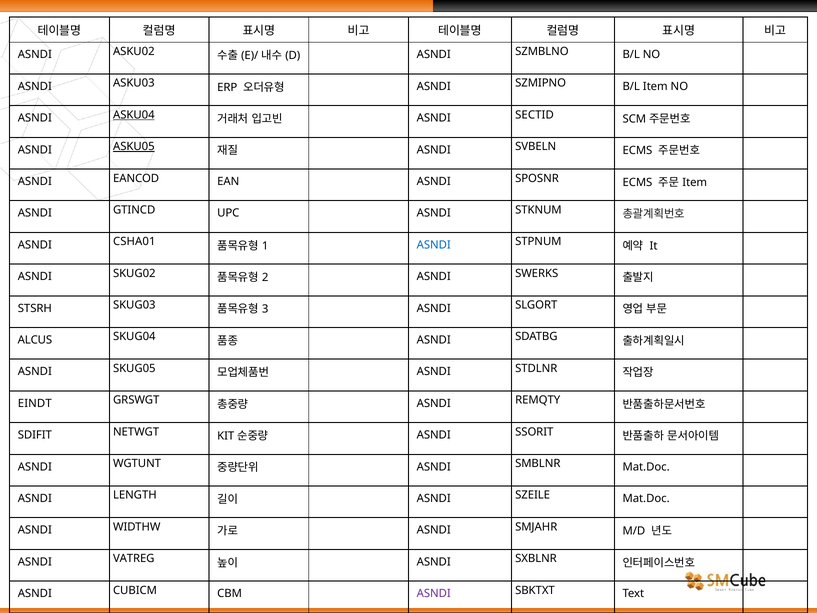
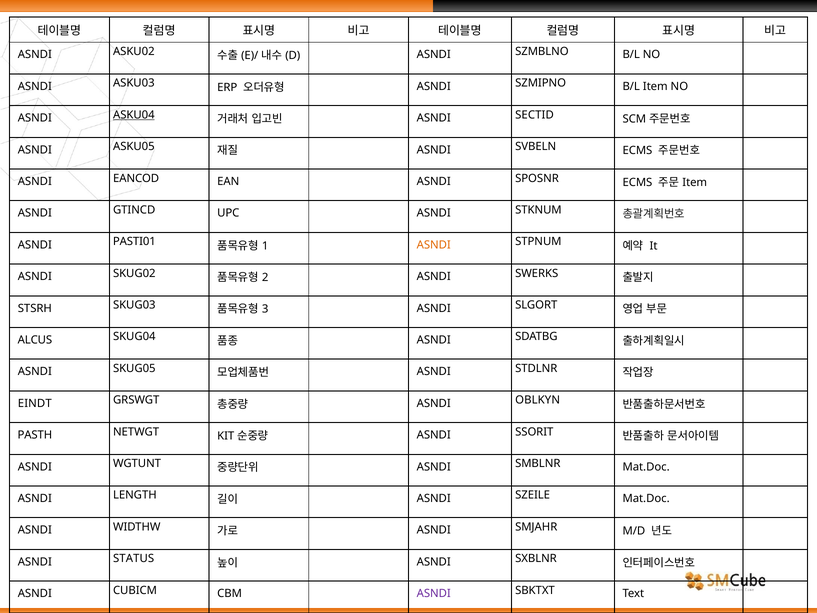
ASKU05 underline: present -> none (134, 146)
CSHA01: CSHA01 -> PASTI01 (134, 242)
ASNDI colour: blue -> orange (434, 245)
REMQTY: REMQTY -> OBLKYN (538, 400)
SDIFIT: SDIFIT -> PASTH (35, 435)
VATREG: VATREG -> STATUS (134, 558)
